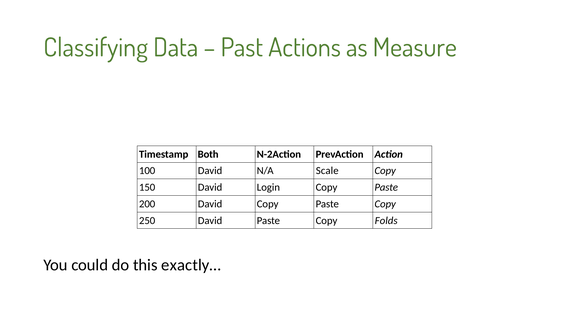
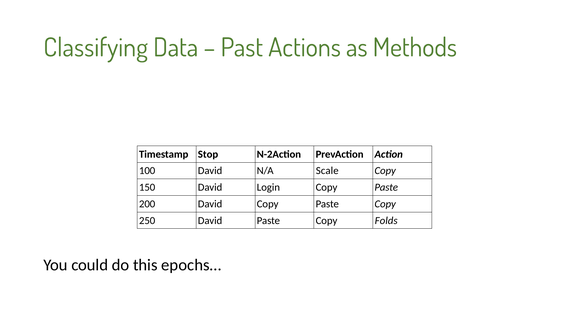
Measure: Measure -> Methods (415, 48)
Both: Both -> Stop (208, 154)
exactly…: exactly… -> epochs… (191, 265)
